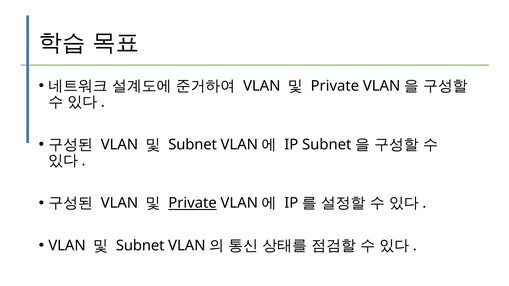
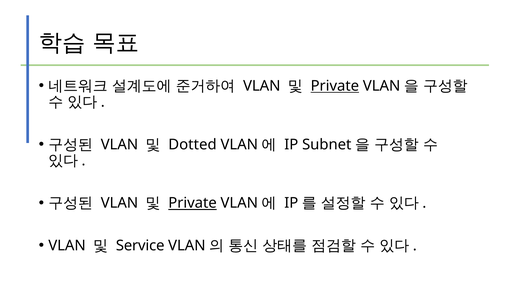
Private underline: none -> present (335, 86)
Subnet: Subnet -> Dotted (192, 145)
Subnet: Subnet -> Service (140, 246)
